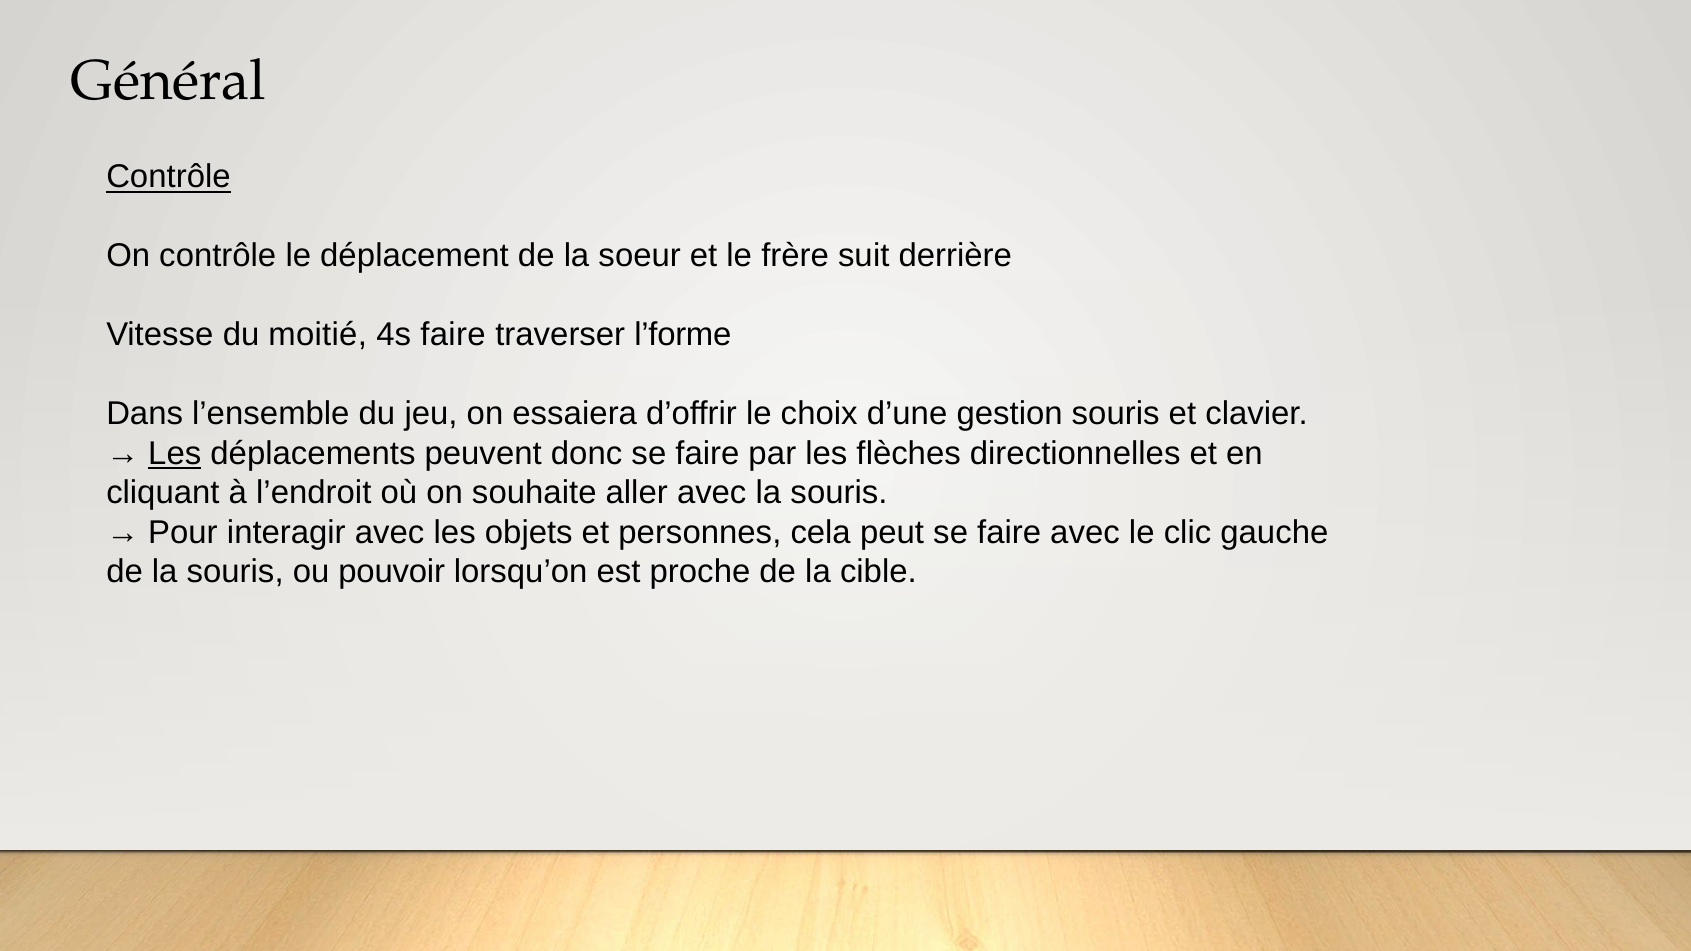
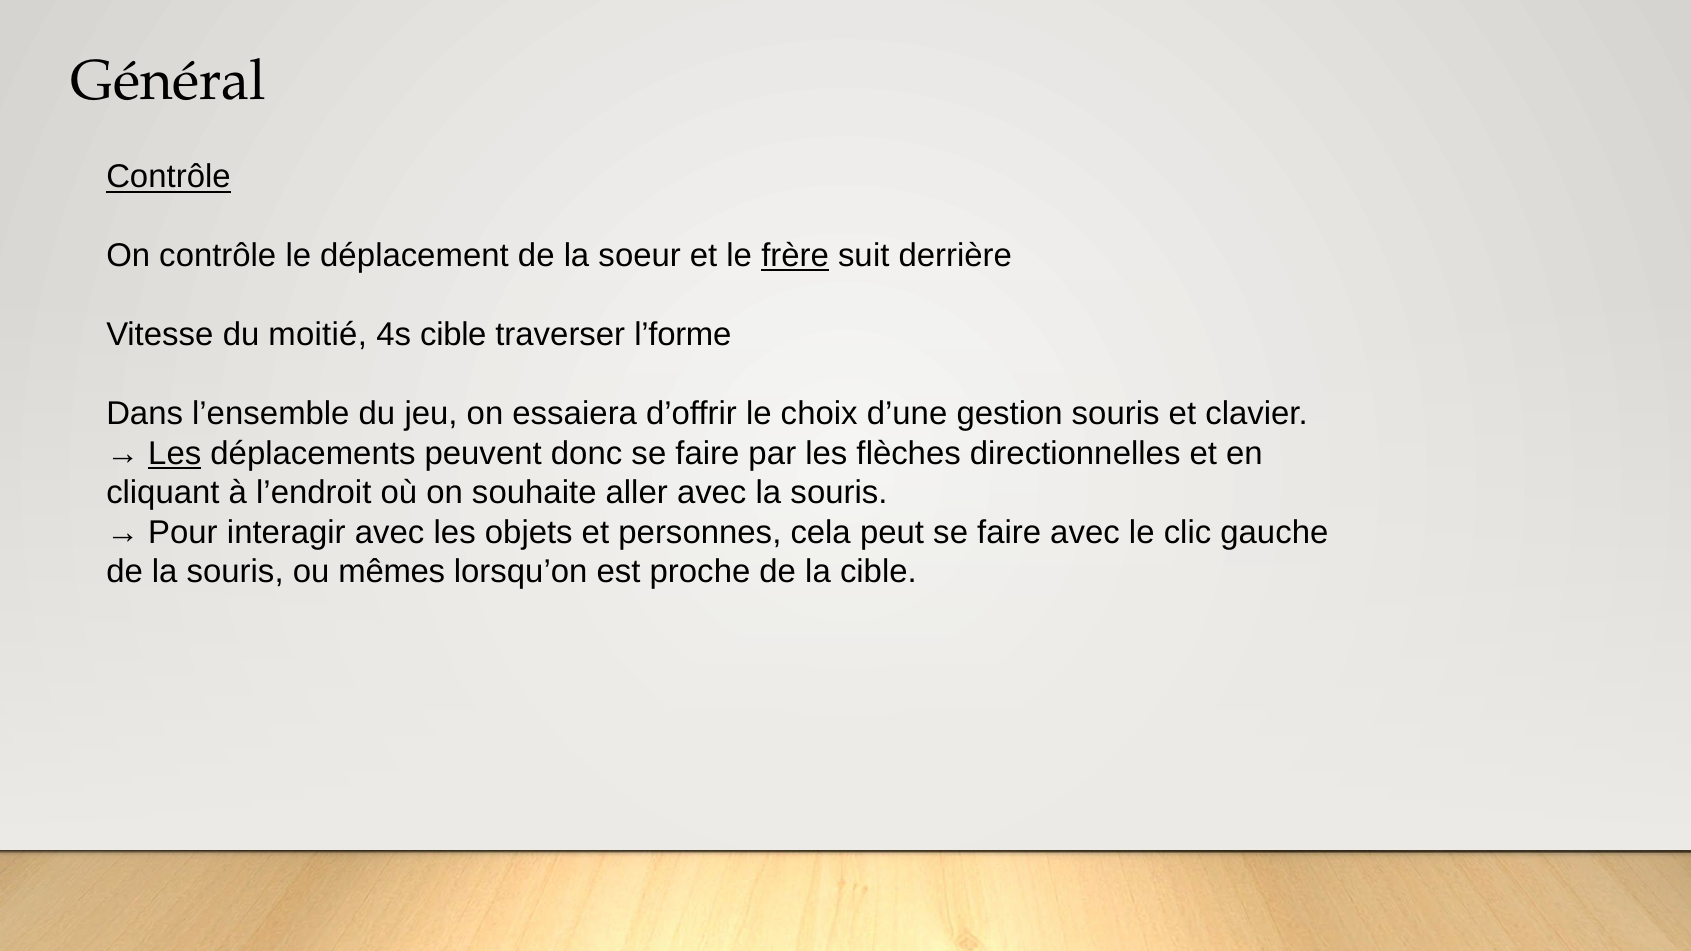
frère underline: none -> present (795, 256)
4s faire: faire -> cible (453, 335)
pouvoir: pouvoir -> mêmes (392, 572)
